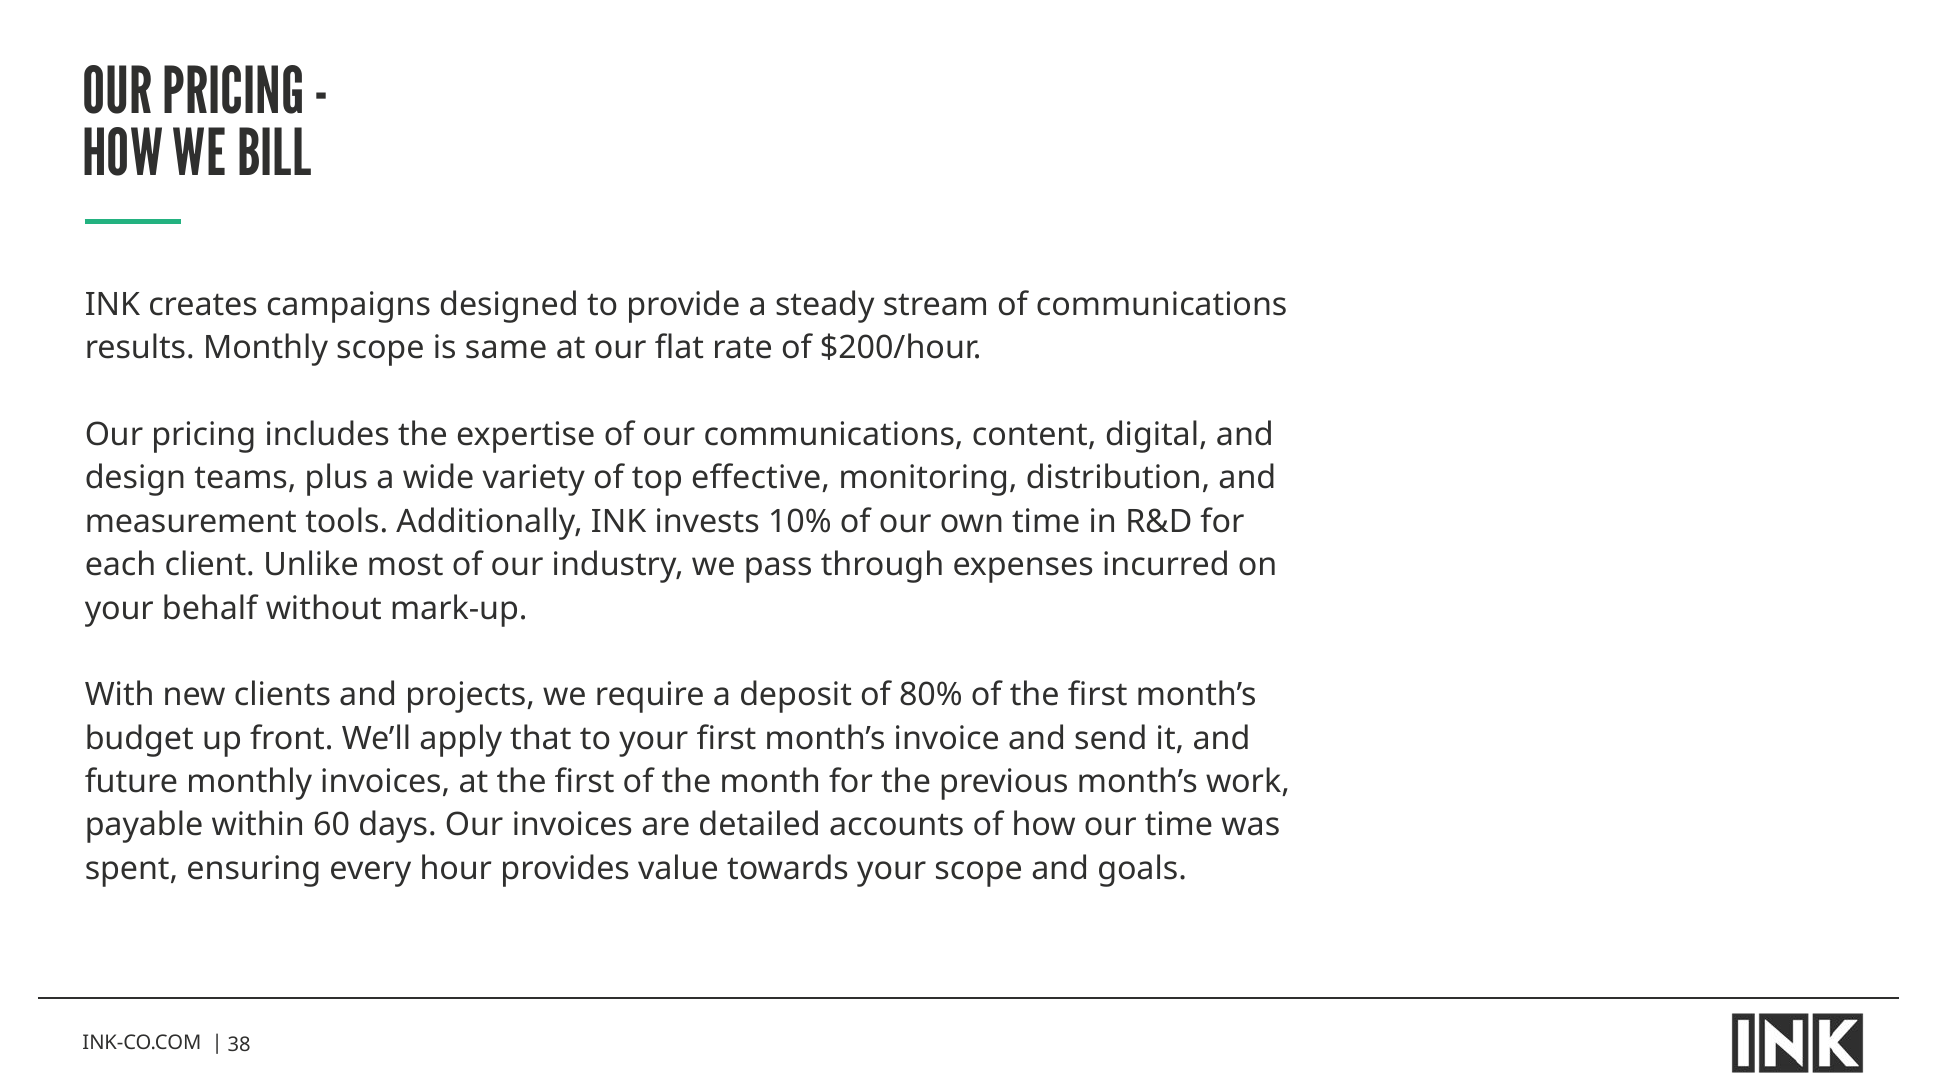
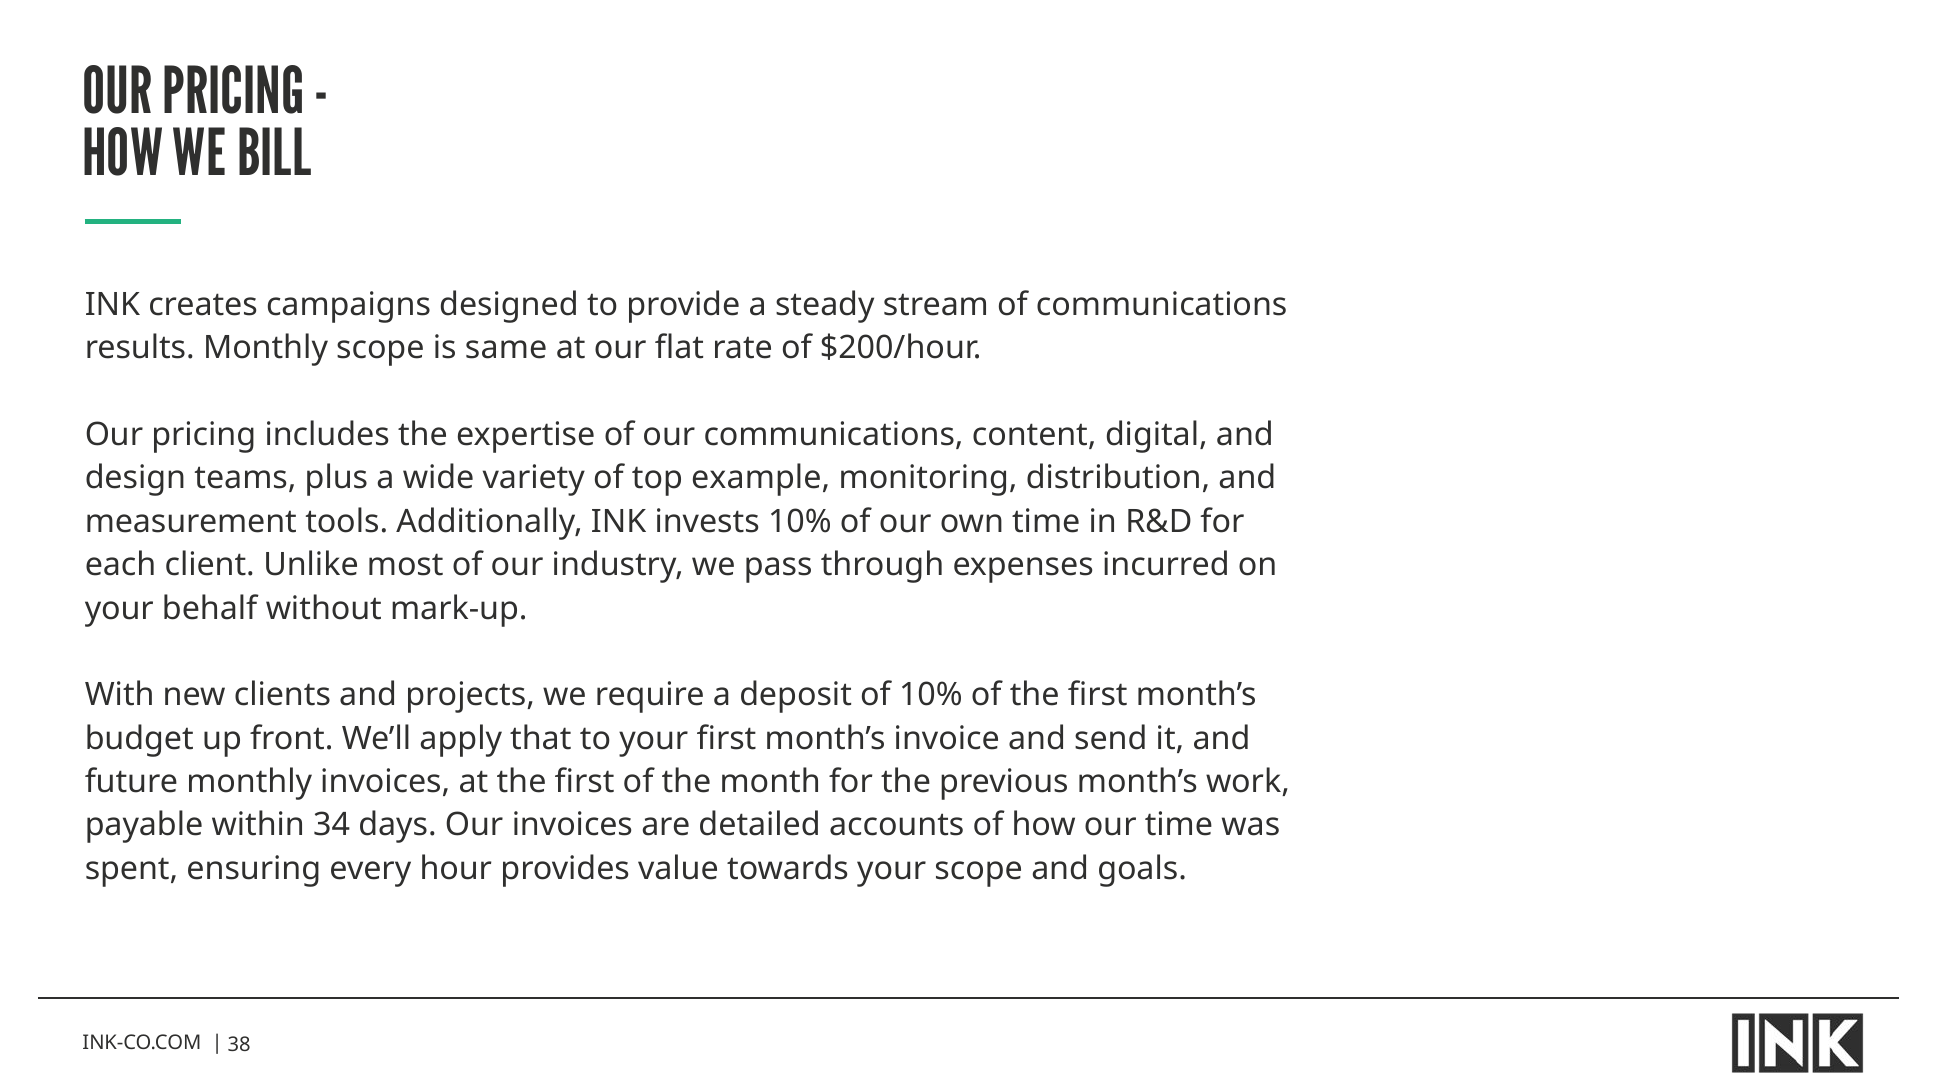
effective: effective -> example (761, 478)
of 80%: 80% -> 10% (931, 695)
60: 60 -> 34 (332, 825)
